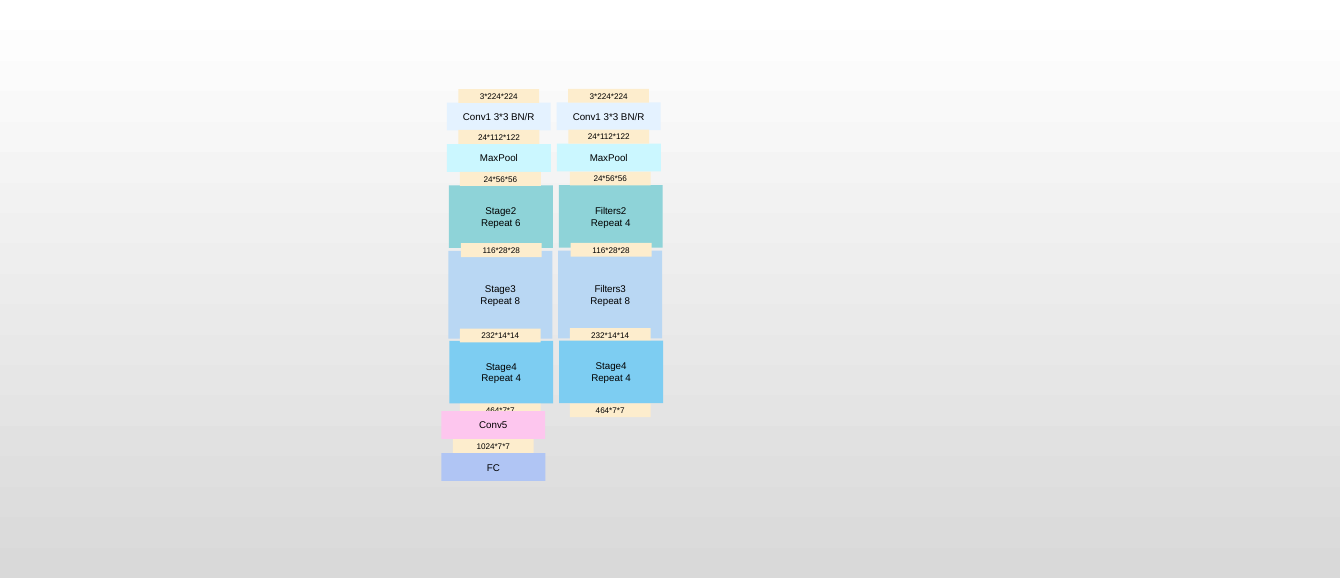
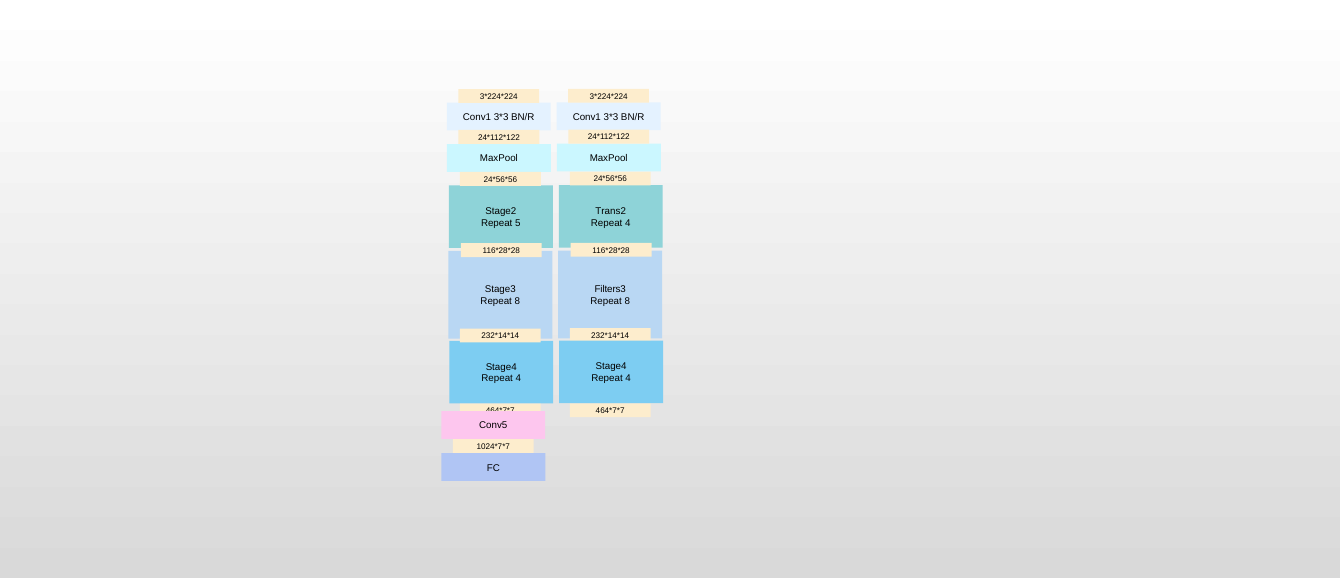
Filters2: Filters2 -> Trans2 (611, 211)
6: 6 -> 5 (518, 223)
